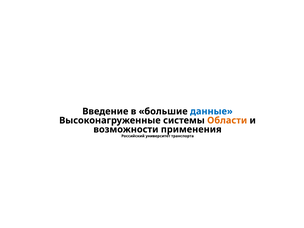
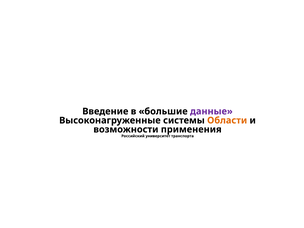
данные colour: blue -> purple (211, 111)
